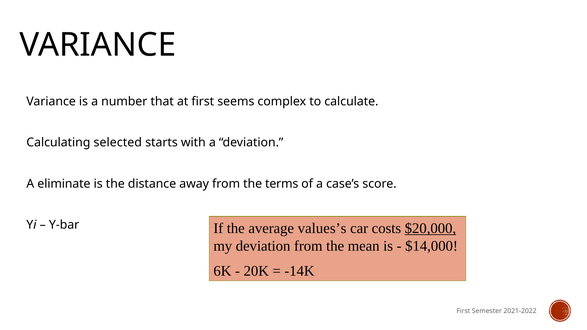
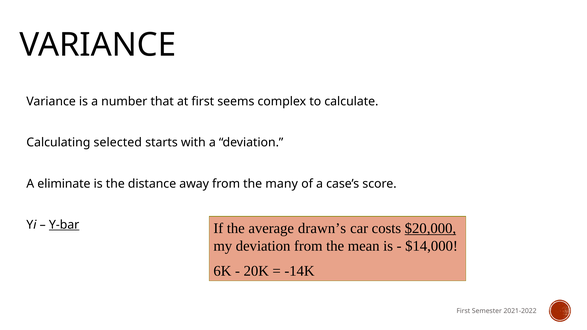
terms: terms -> many (282, 184)
Y-bar underline: none -> present (64, 225)
values’s: values’s -> drawn’s (322, 228)
